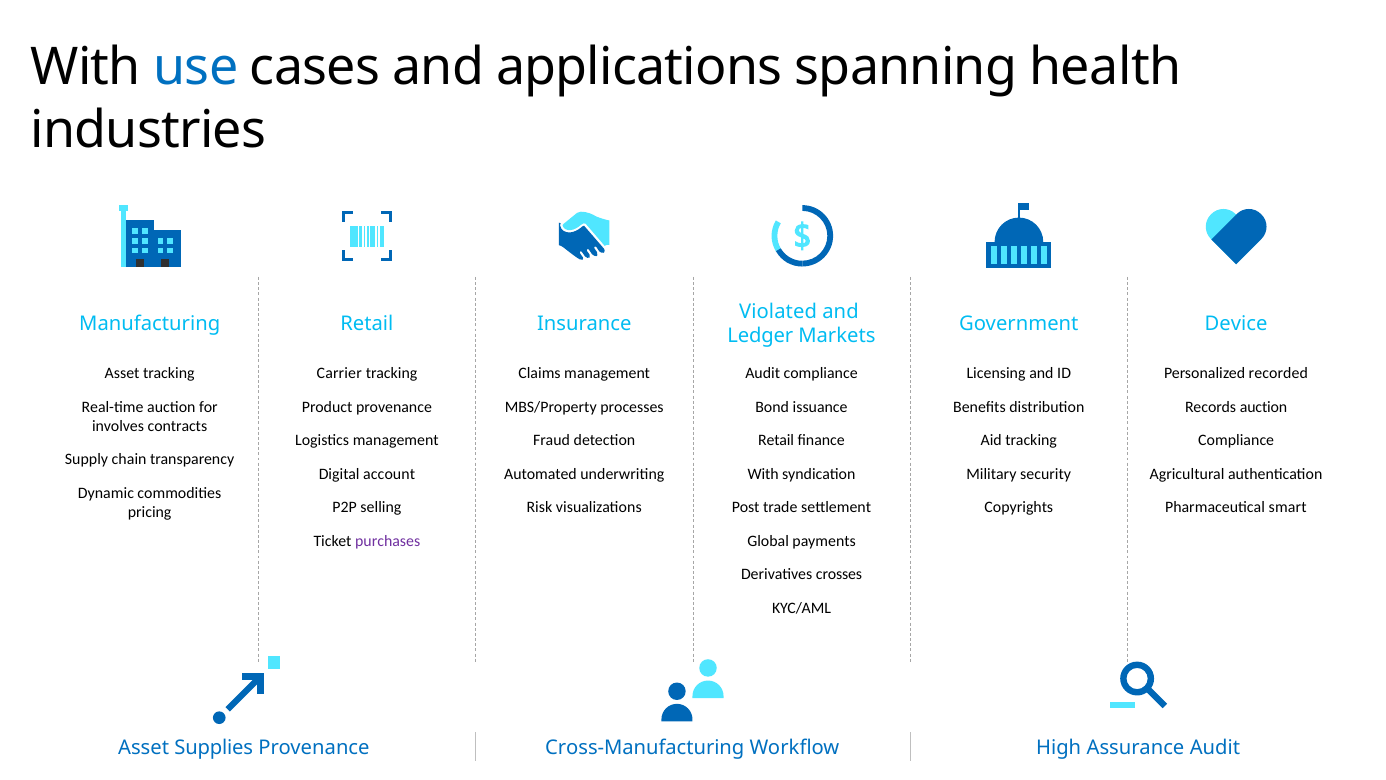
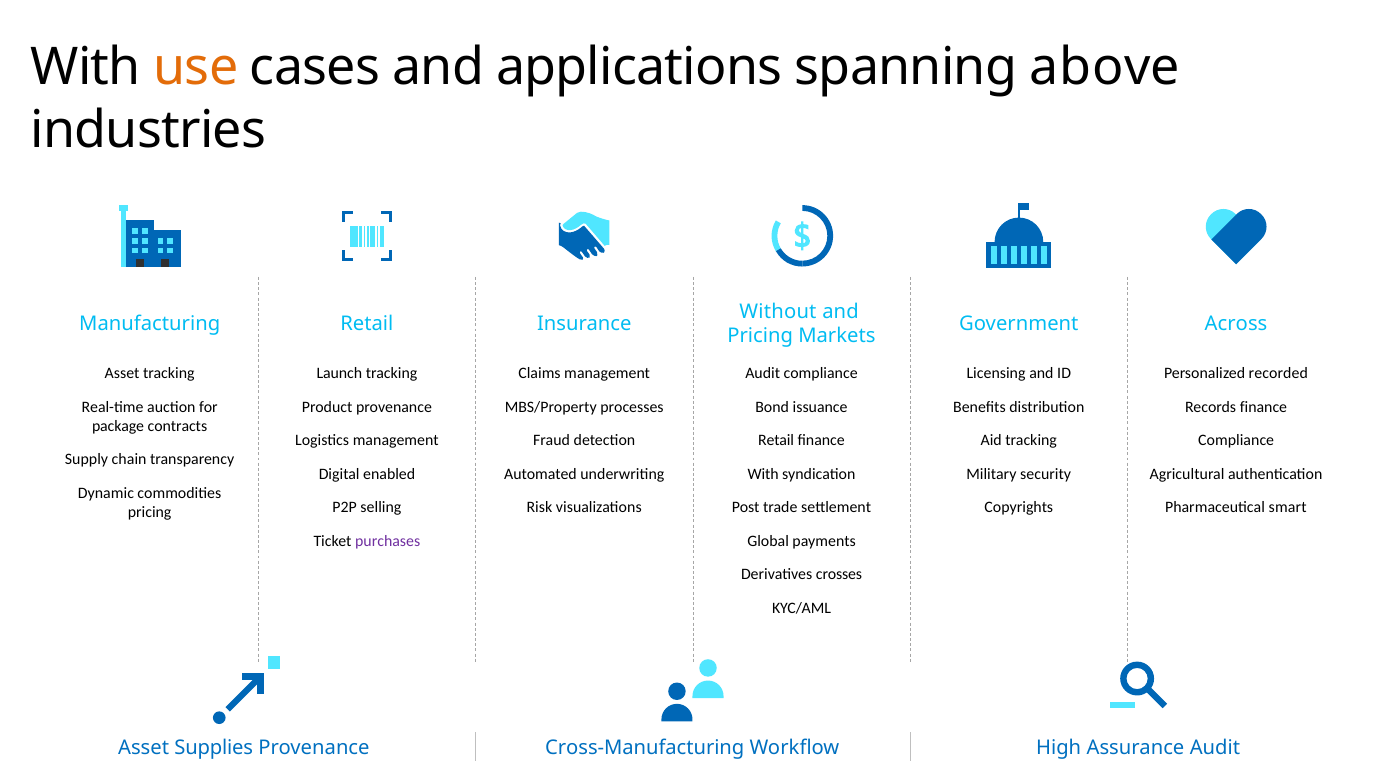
use colour: blue -> orange (196, 68)
health: health -> above (1105, 68)
Violated: Violated -> Without (778, 311)
Device: Device -> Across (1236, 323)
Ledger: Ledger -> Pricing (760, 335)
Carrier: Carrier -> Launch (339, 373)
Records auction: auction -> finance (1263, 407)
involves: involves -> package (118, 426)
account: account -> enabled (389, 474)
